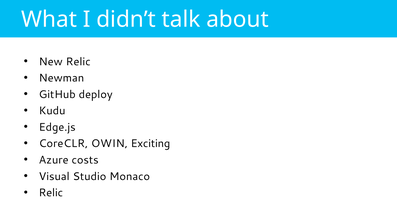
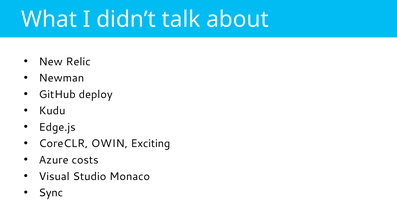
Relic: Relic -> Sync (51, 192)
